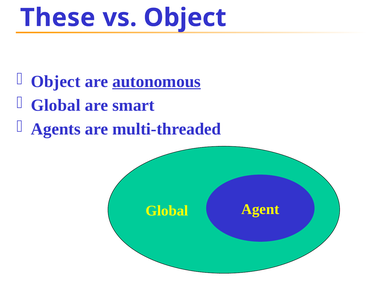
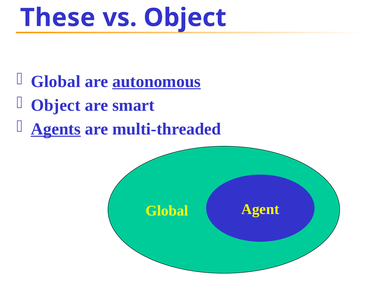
Object: Object -> Global (56, 81)
Global: Global -> Object (56, 105)
Agents underline: none -> present (56, 129)
